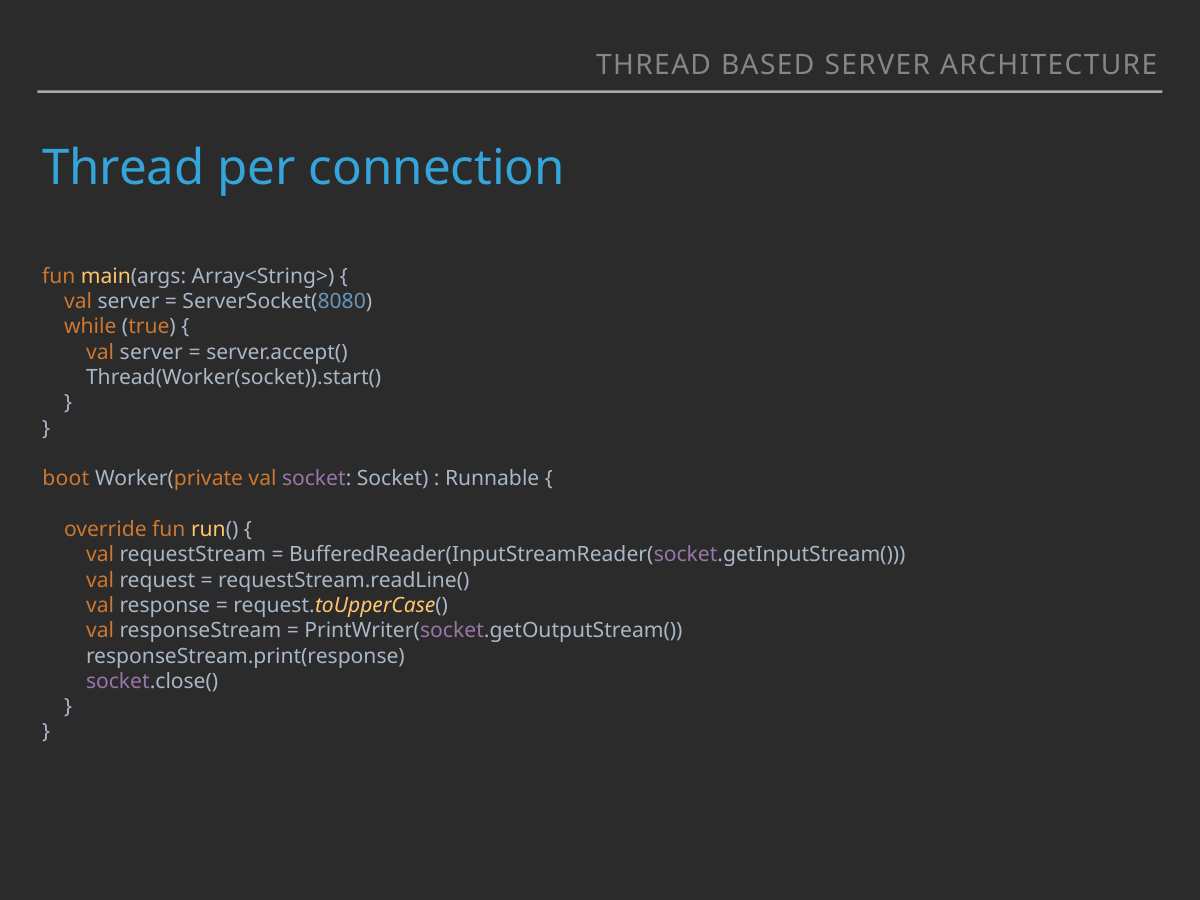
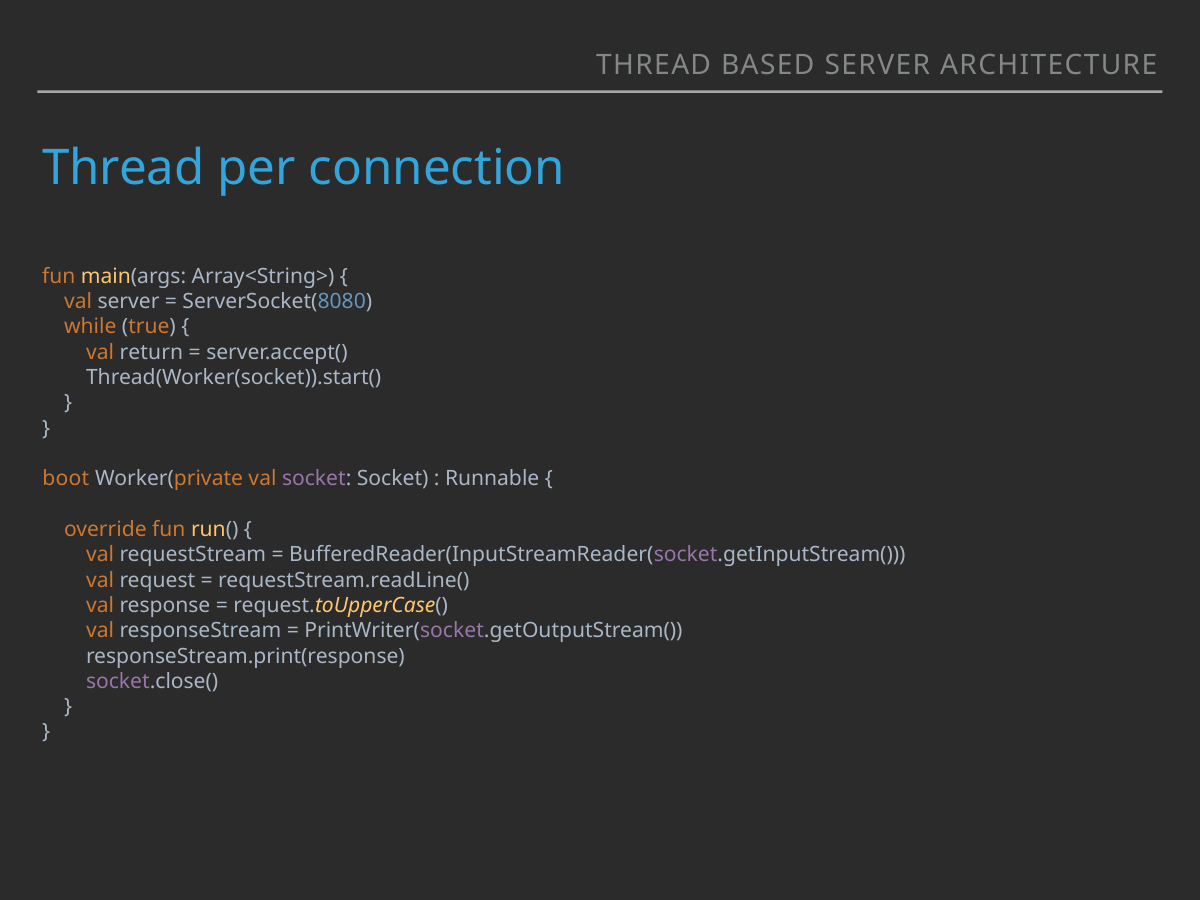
server: server -> return (151, 352)
